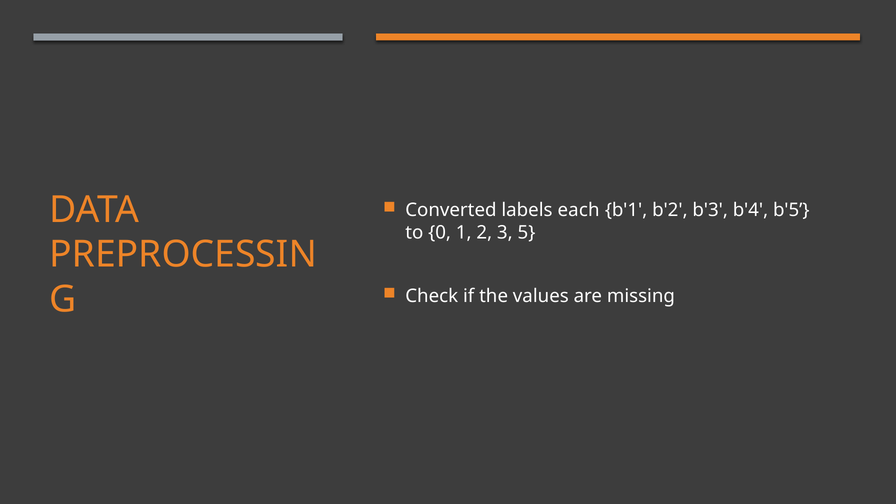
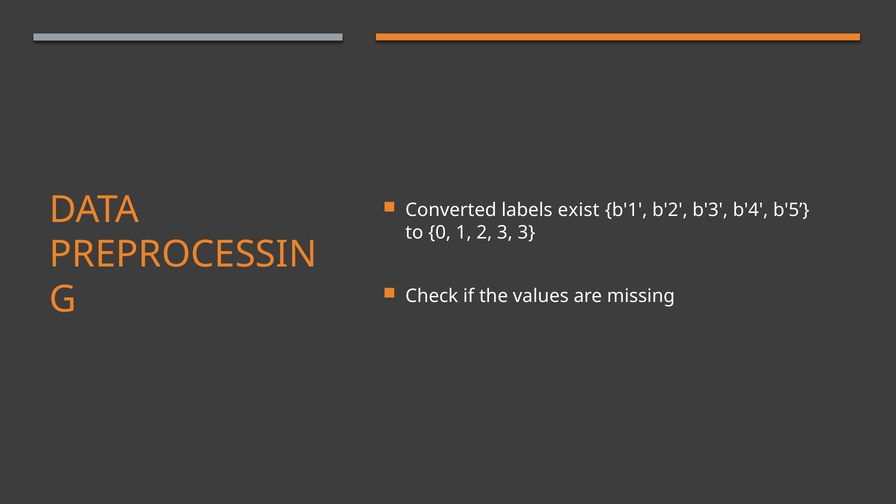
each: each -> exist (579, 210)
3 5: 5 -> 3 (526, 233)
